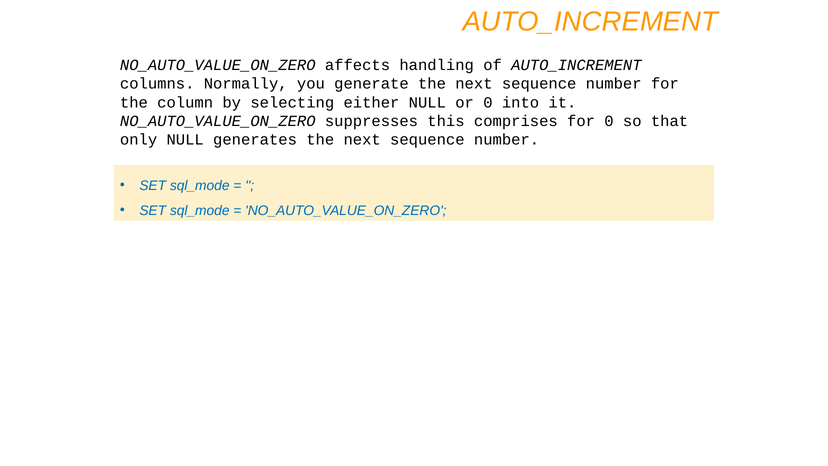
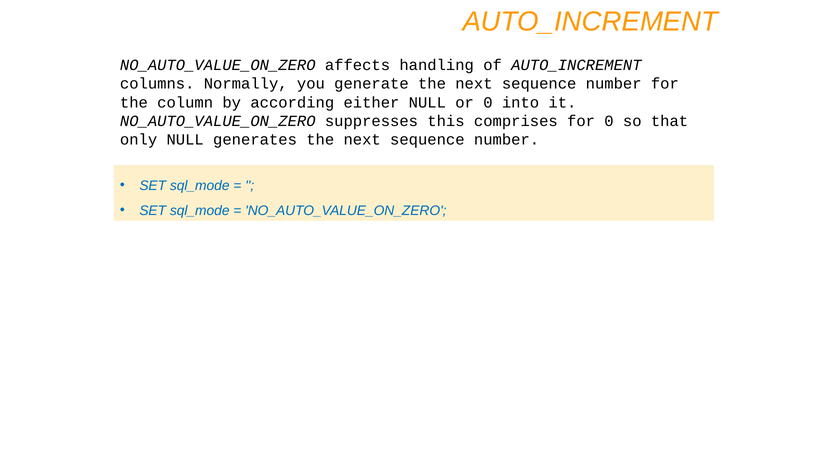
selecting: selecting -> according (292, 102)
